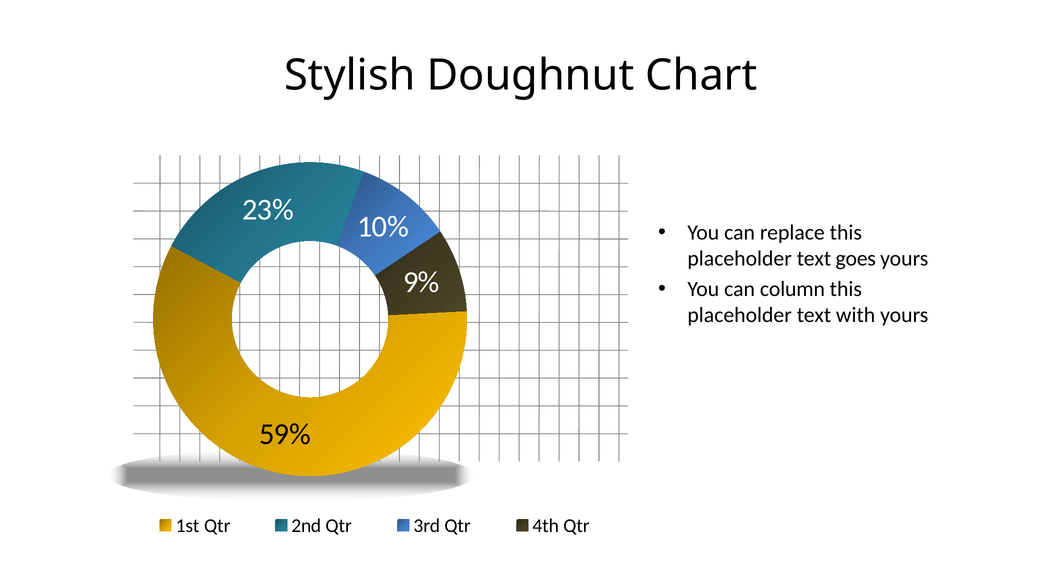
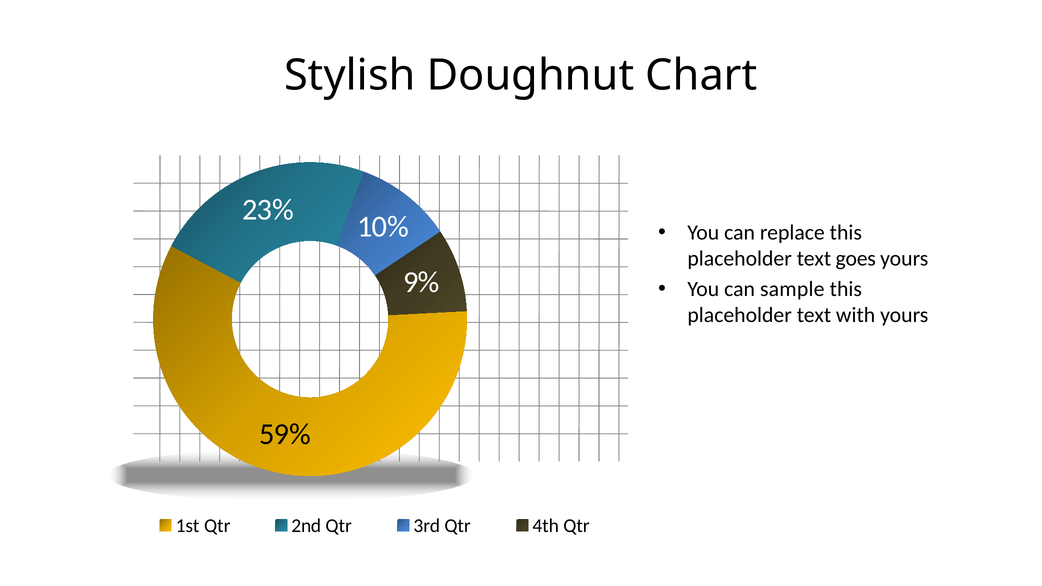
column: column -> sample (792, 289)
